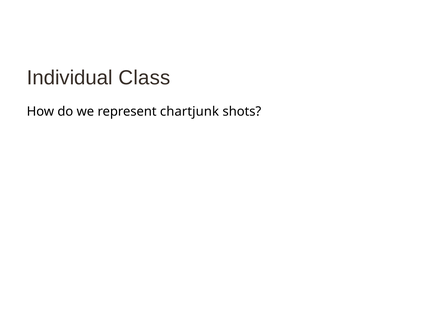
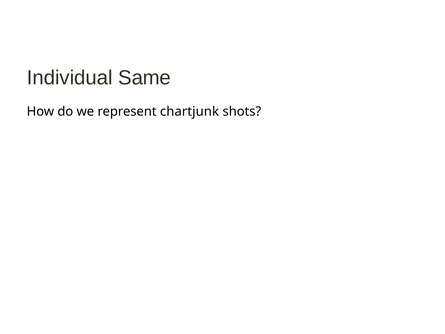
Class: Class -> Same (145, 78)
